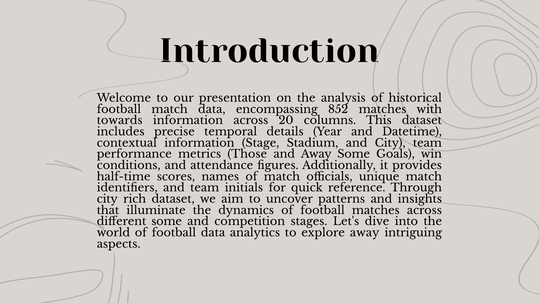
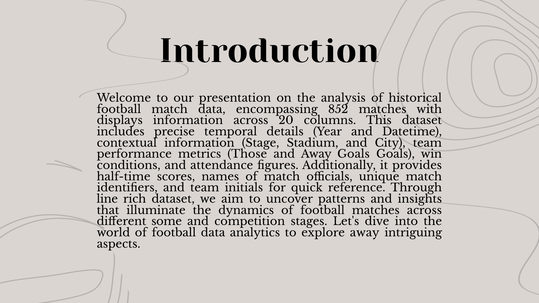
towards: towards -> displays (120, 121)
Away Some: Some -> Goals (354, 154)
city: city -> line (107, 199)
